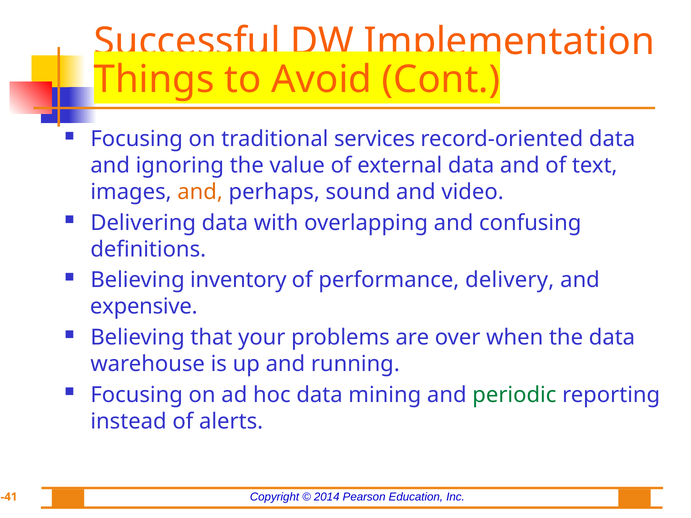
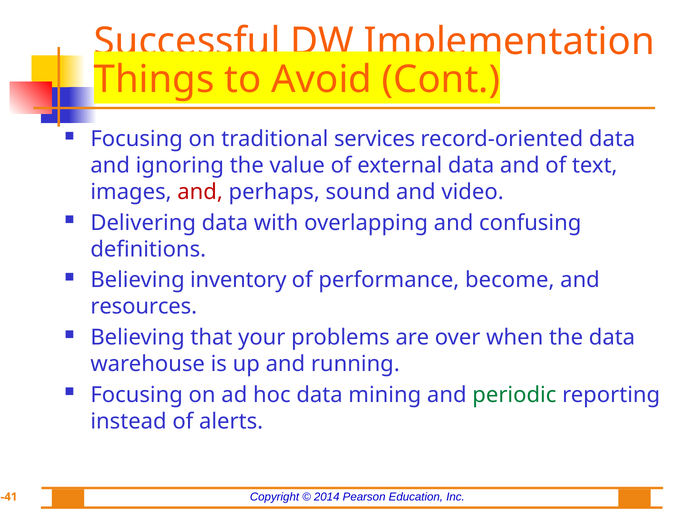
and colour: orange -> red (200, 192)
delivery: delivery -> become (510, 280)
expensive: expensive -> resources (144, 307)
